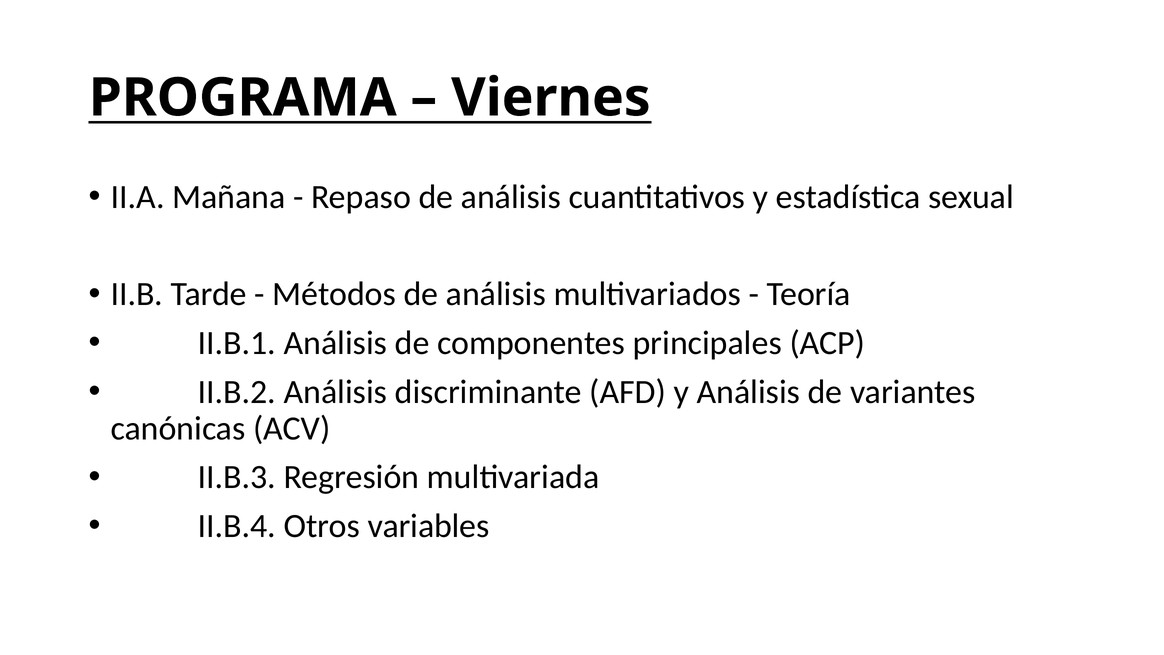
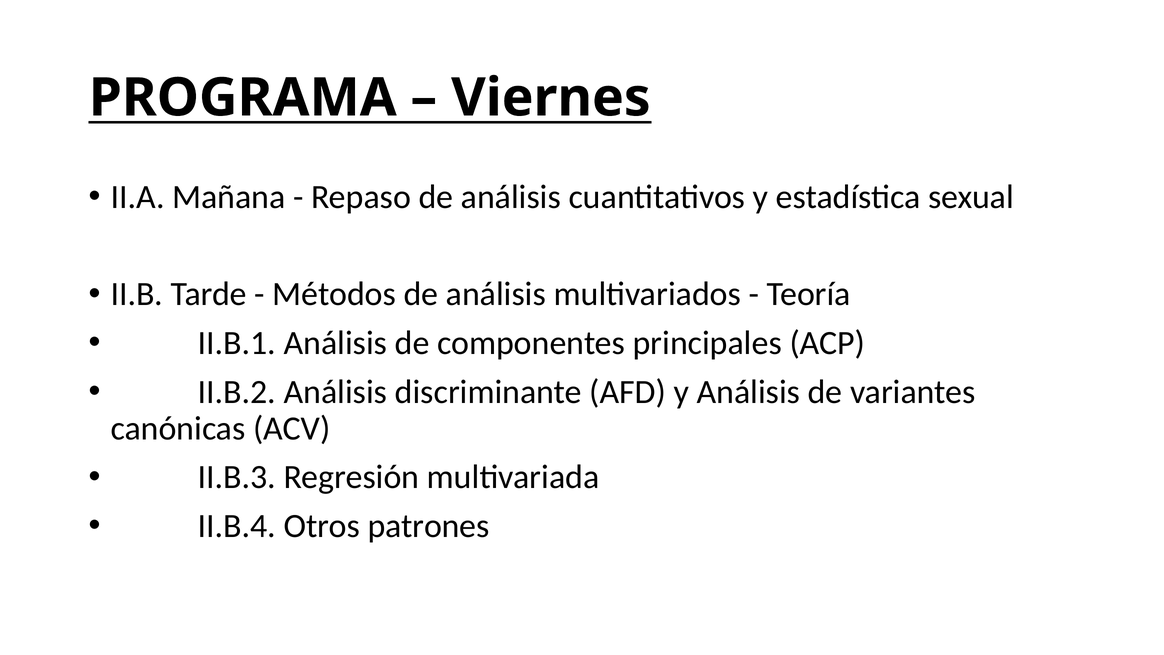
variables: variables -> patrones (428, 526)
